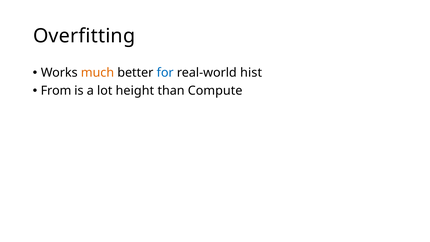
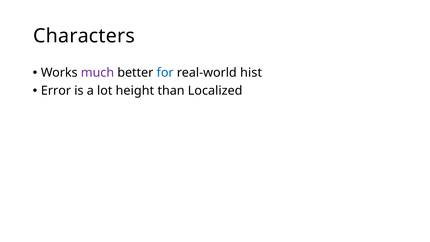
Overfitting: Overfitting -> Characters (84, 36)
much colour: orange -> purple (97, 73)
From: From -> Error (56, 91)
Compute: Compute -> Localized (215, 91)
